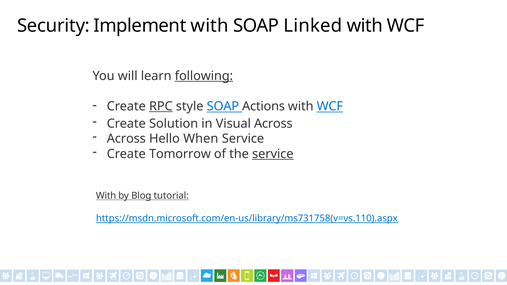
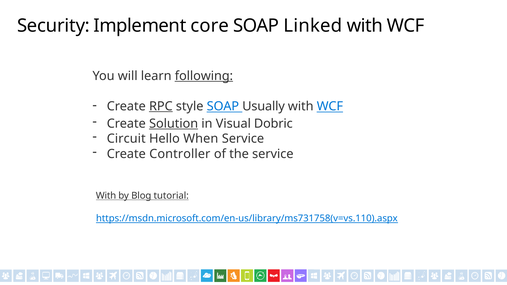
Implement with: with -> core (210, 26)
Actions: Actions -> Usually (264, 106)
Solution underline: none -> present (174, 124)
Visual Across: Across -> Dobric (273, 124)
Across: Across -> Circuit (126, 139)
Tomorrow: Tomorrow -> Controller (180, 154)
service underline: present -> none (273, 154)
